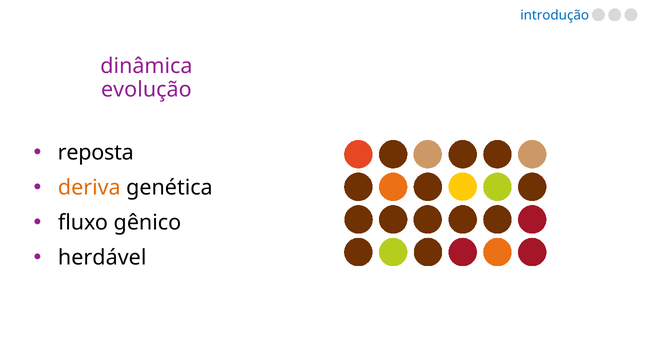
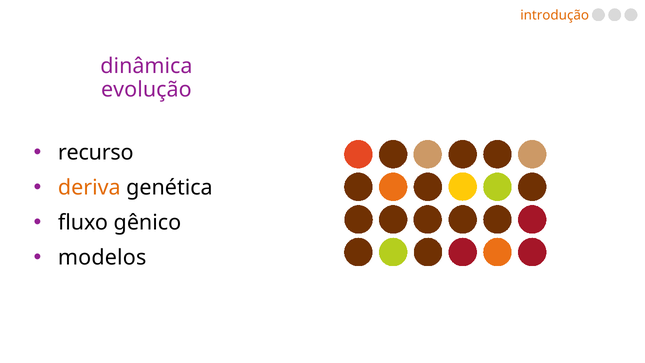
introdução colour: blue -> orange (555, 15)
reposta: reposta -> recurso (96, 153)
herdável: herdável -> modelos (102, 258)
